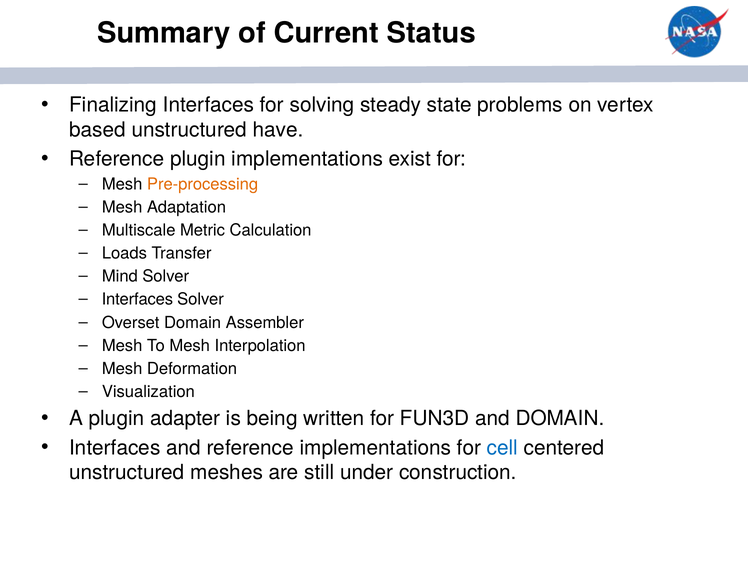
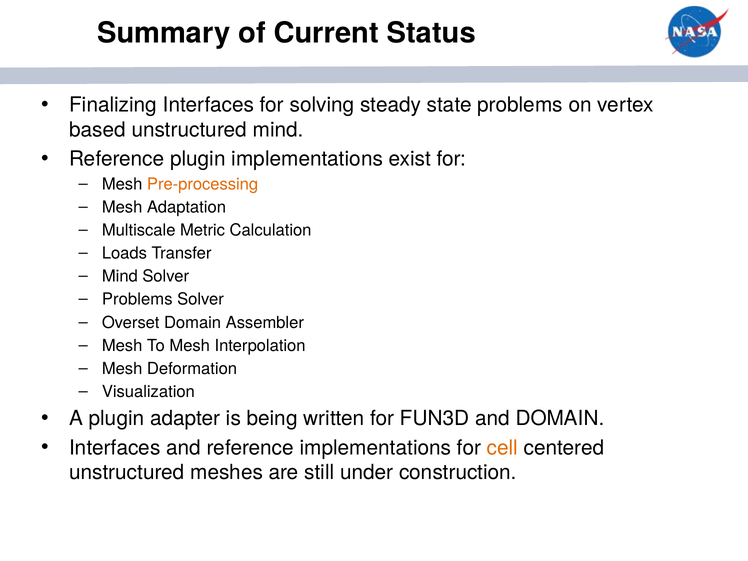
unstructured have: have -> mind (278, 130)
Interfaces: Interfaces -> Problems (137, 299)
cell colour: blue -> orange (502, 448)
